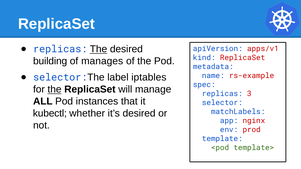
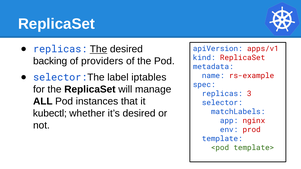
building: building -> backing (50, 61)
manages: manages -> providers (102, 61)
the underline: present -> none (55, 90)
